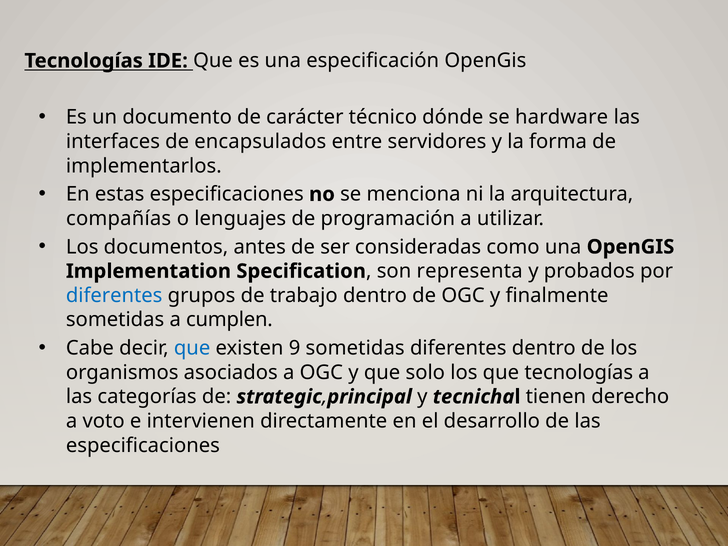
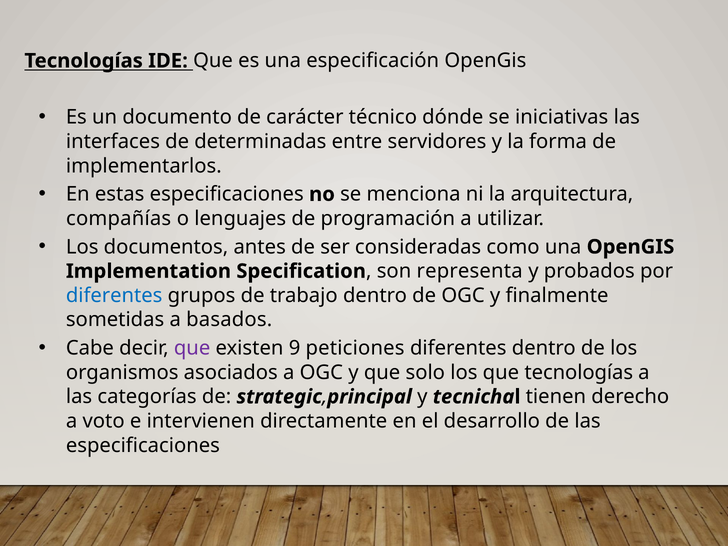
hardware: hardware -> iniciativas (562, 117)
encapsulados: encapsulados -> determinadas (260, 142)
cumplen: cumplen -> basados (229, 320)
que colour: blue -> purple (192, 348)
9 sometidas: sometidas -> peticiones (355, 348)
